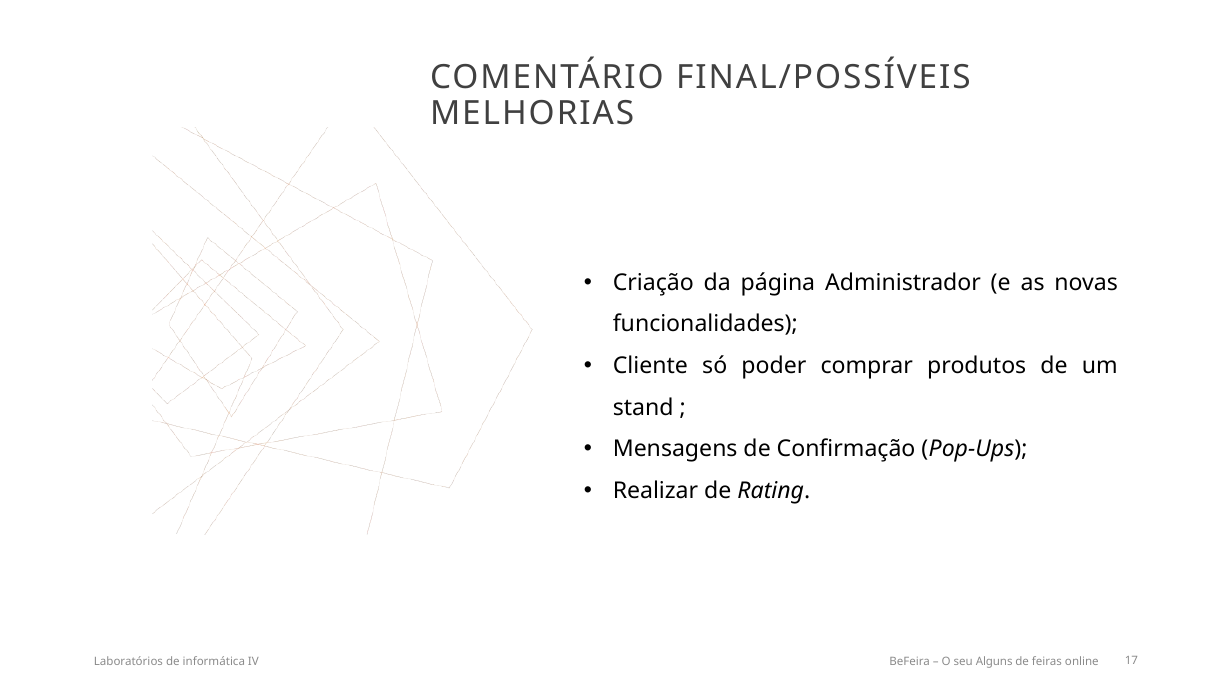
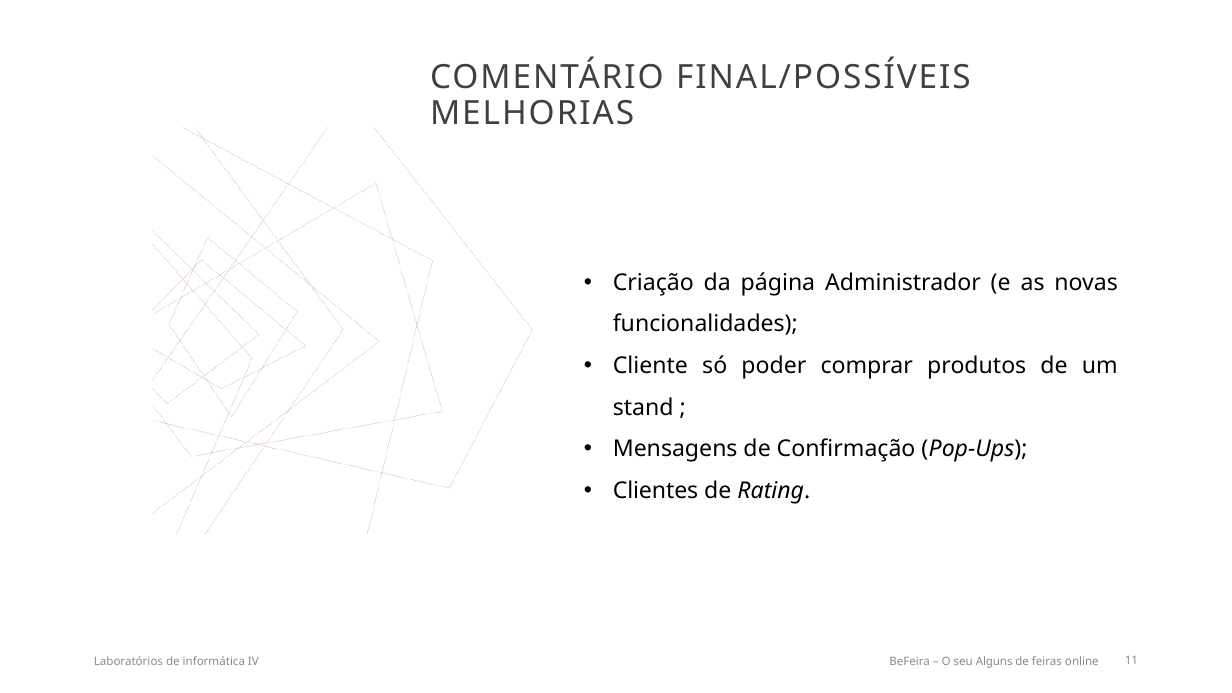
Realizar: Realizar -> Clientes (656, 491)
17: 17 -> 11 (1132, 661)
